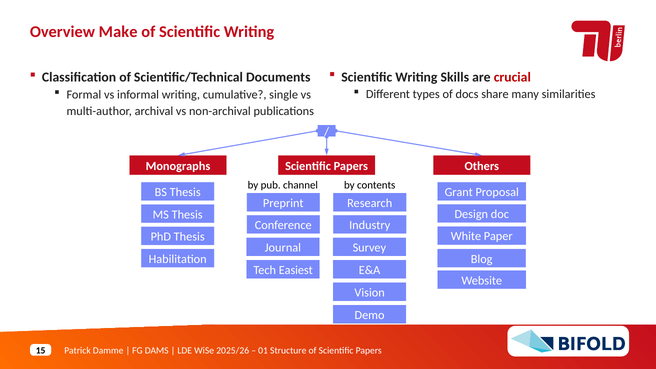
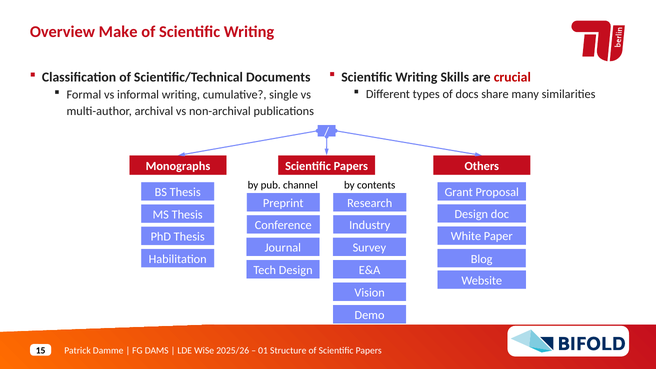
Tech Easiest: Easiest -> Design (296, 270)
